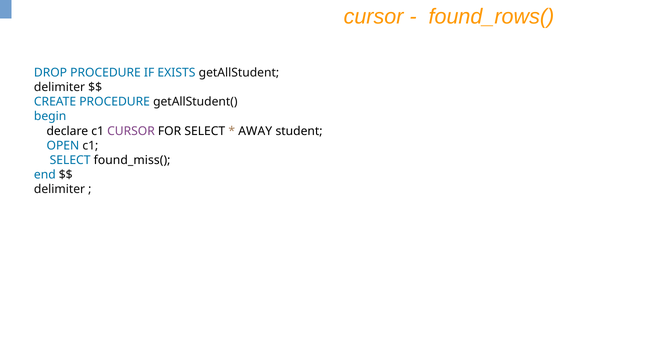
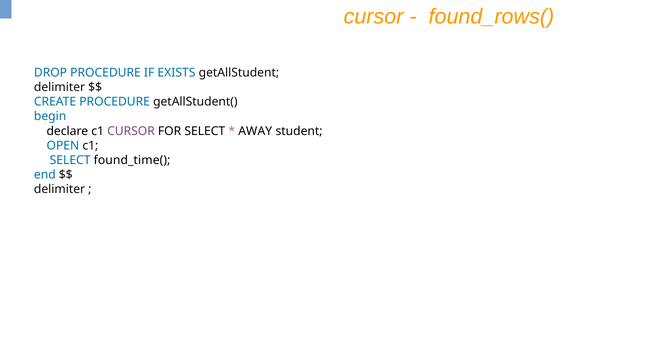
found_miss(: found_miss( -> found_time( (132, 160)
